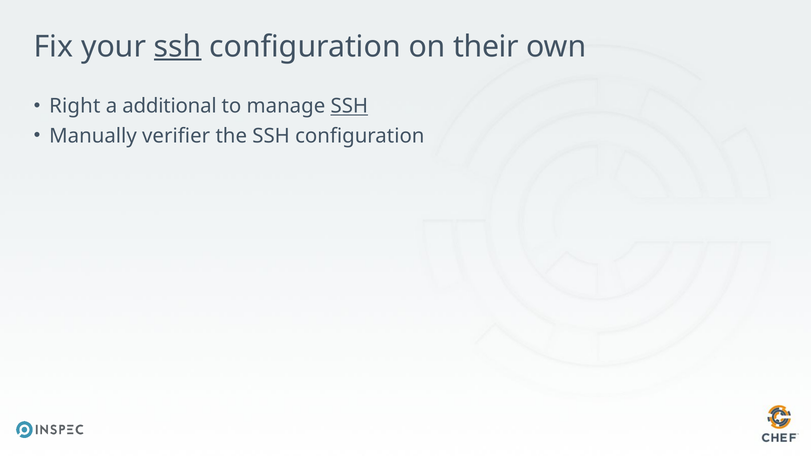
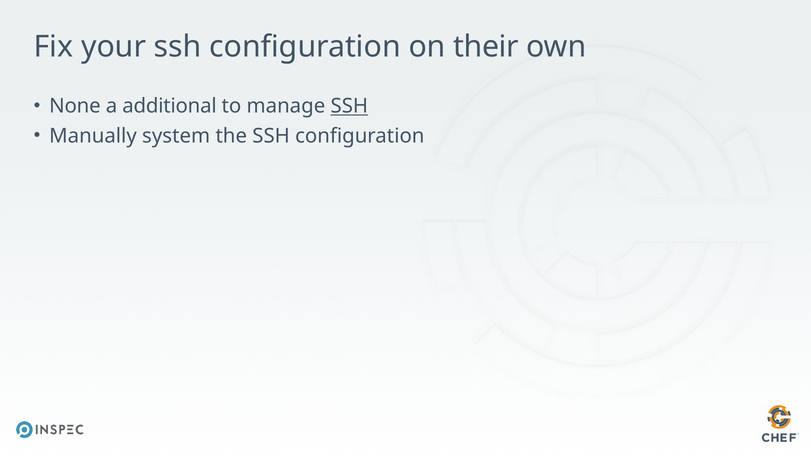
ssh underline: present -> none (178, 47)
Right: Right -> None (75, 106)
verifier: verifier -> system (176, 136)
